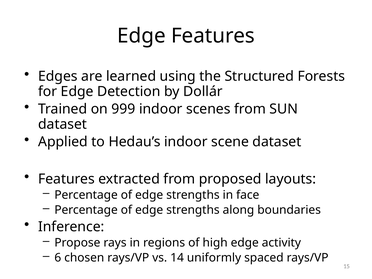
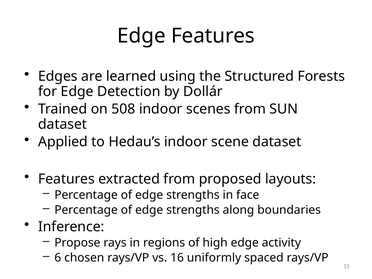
999: 999 -> 508 (123, 109)
14: 14 -> 16 (177, 258)
